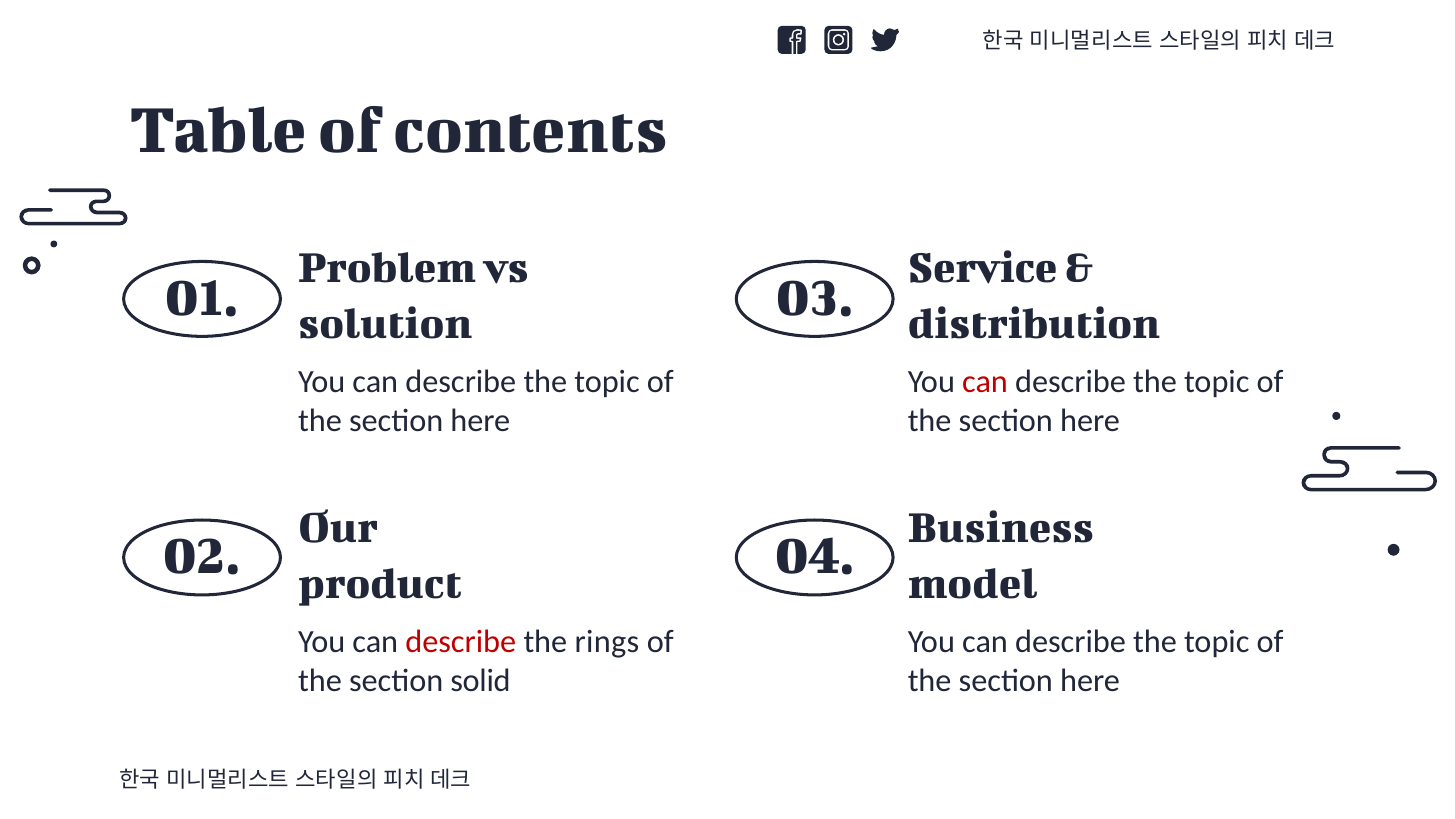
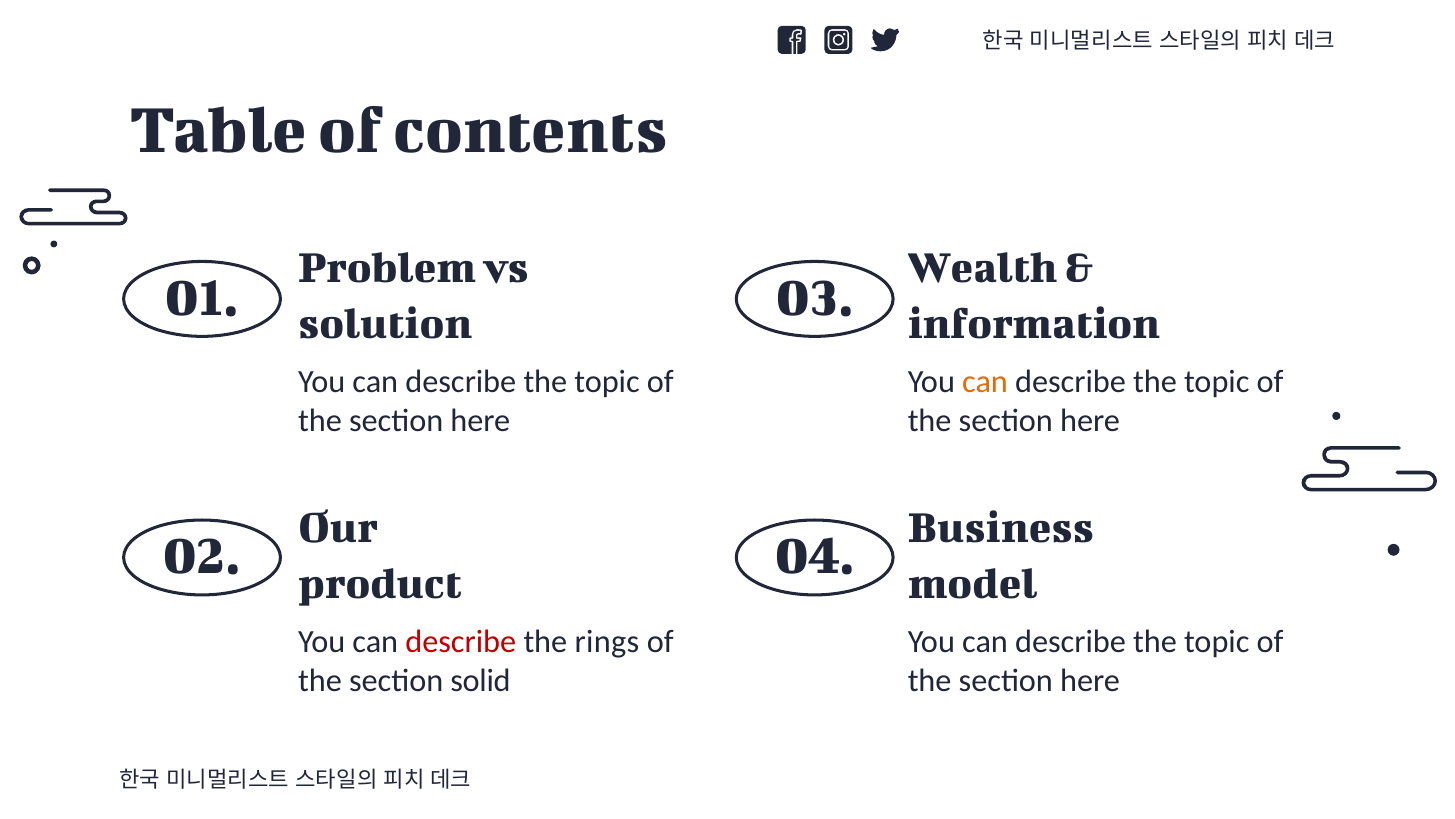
Service: Service -> Wealth (983, 267)
distribution: distribution -> information (1034, 323)
can colour: red -> orange (985, 382)
